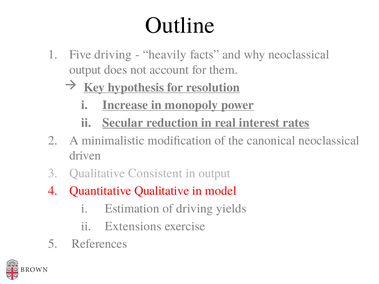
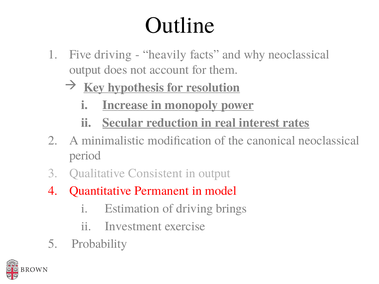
driven: driven -> period (85, 156)
Quantitative Qualitative: Qualitative -> Permanent (162, 191)
yields: yields -> brings (231, 209)
Extensions: Extensions -> Investment (133, 226)
References: References -> Probability (99, 244)
